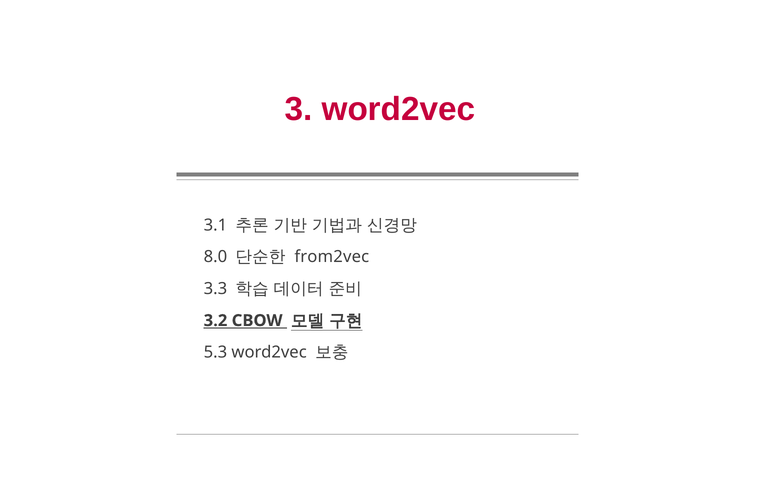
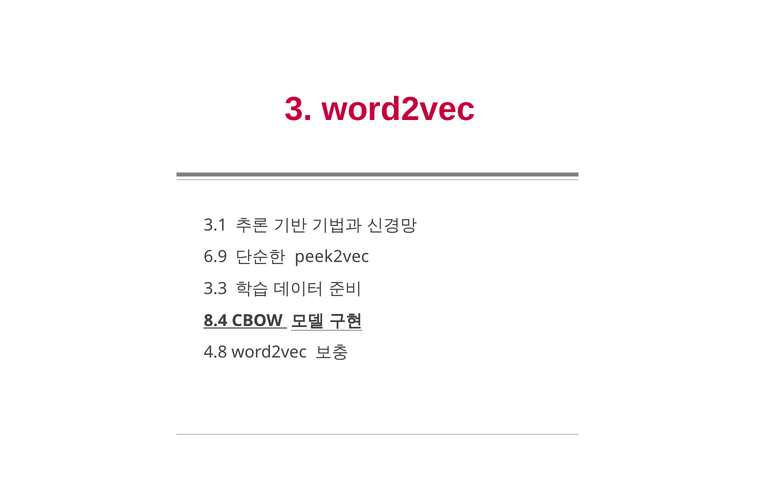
8.0: 8.0 -> 6.9 (215, 257)
from2vec: from2vec -> peek2vec (332, 257)
3.2: 3.2 -> 8.4 (216, 321)
5.3: 5.3 -> 4.8 (215, 352)
